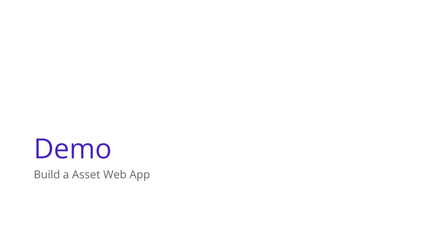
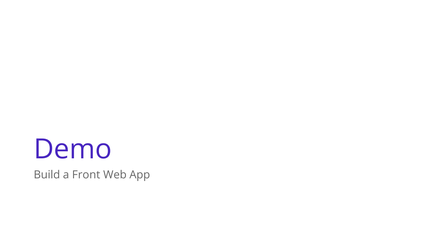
Asset: Asset -> Front (86, 175)
